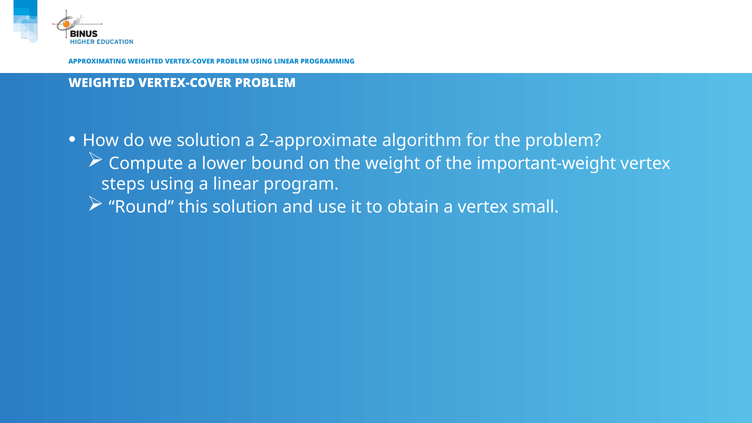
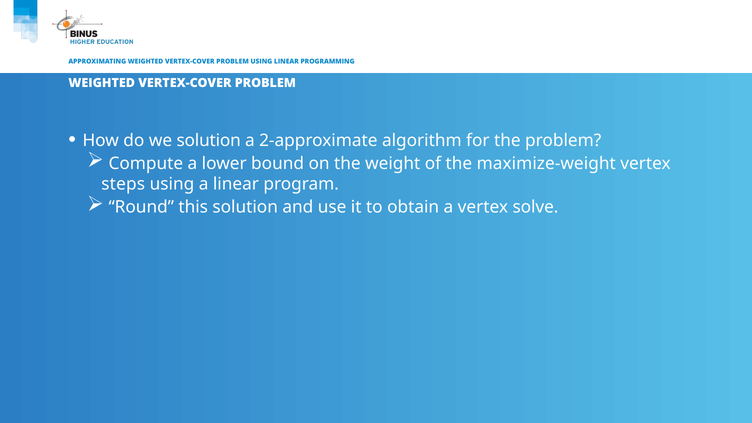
important-weight: important-weight -> maximize-weight (546, 163)
small: small -> solve (535, 207)
